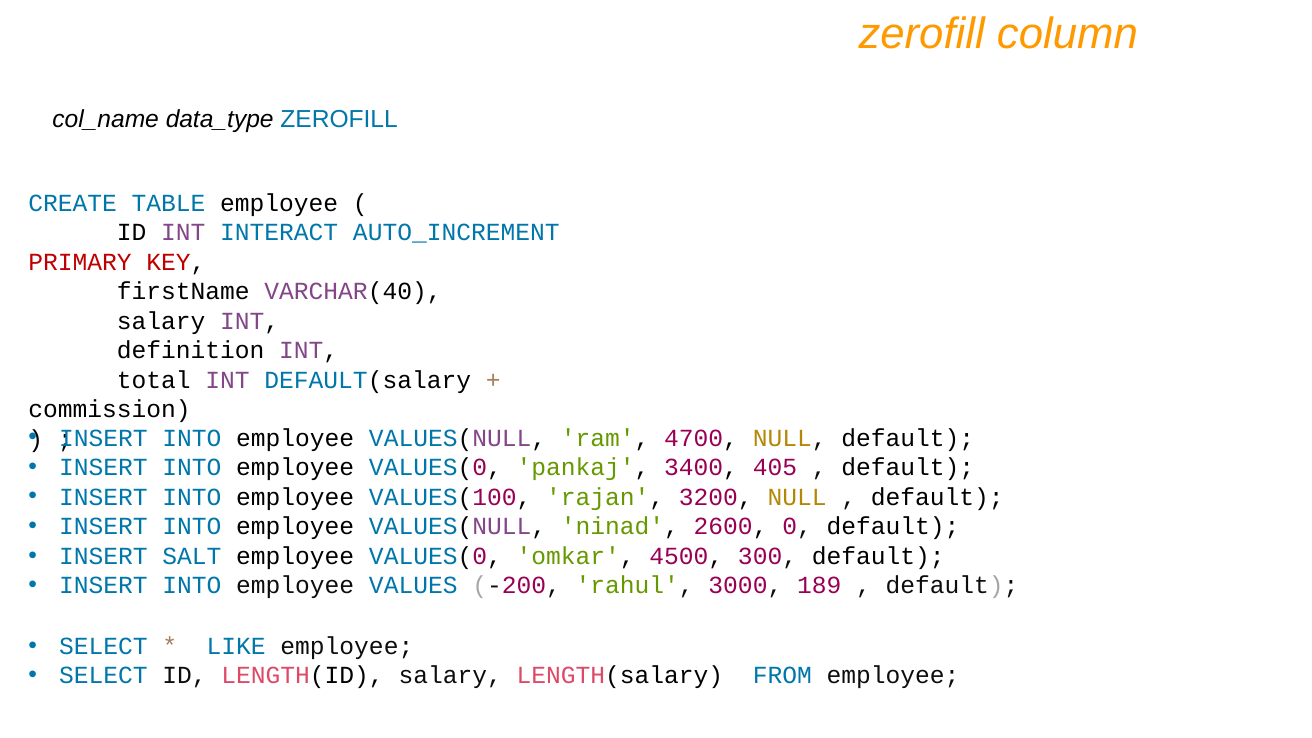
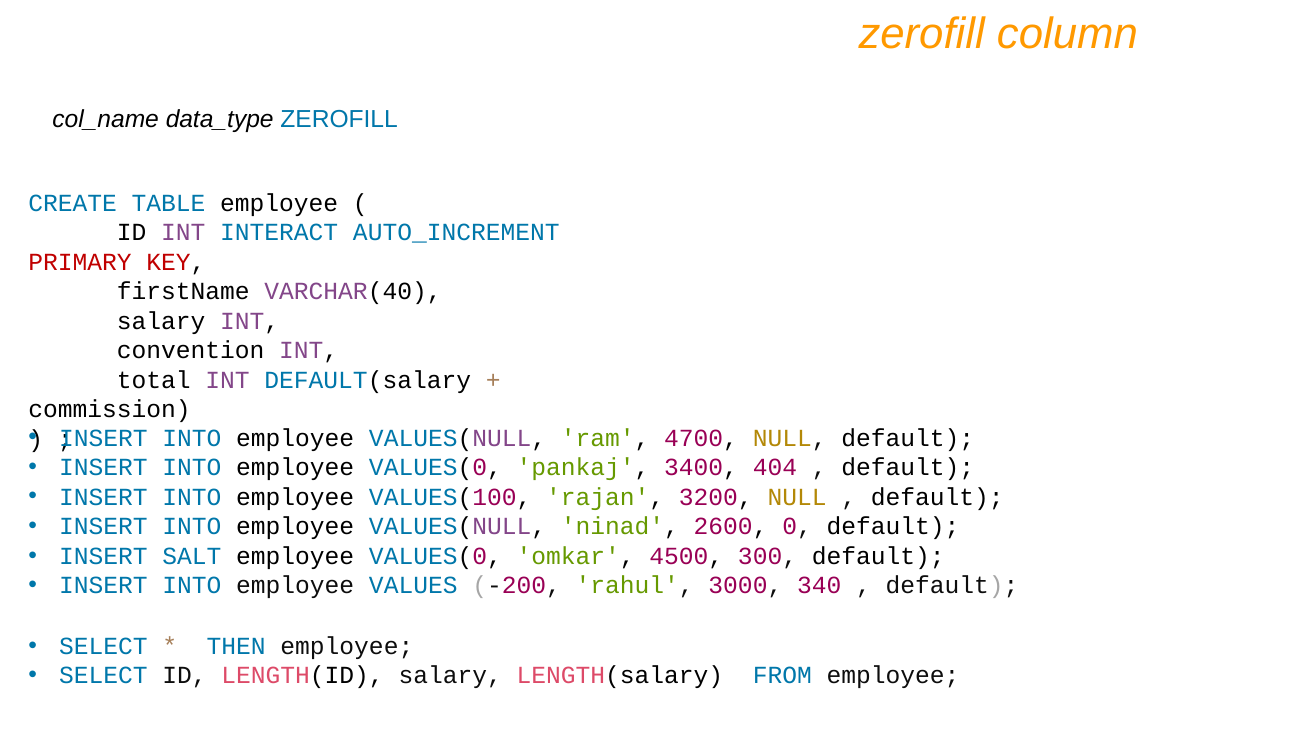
definition: definition -> convention (191, 351)
405: 405 -> 404 (775, 468)
189: 189 -> 340 (819, 586)
LIKE: LIKE -> THEN (236, 646)
